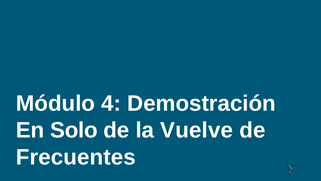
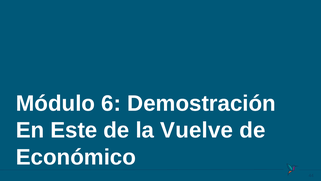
4: 4 -> 6 (111, 103)
Solo: Solo -> Este (74, 130)
Frecuentes: Frecuentes -> Económico (76, 157)
